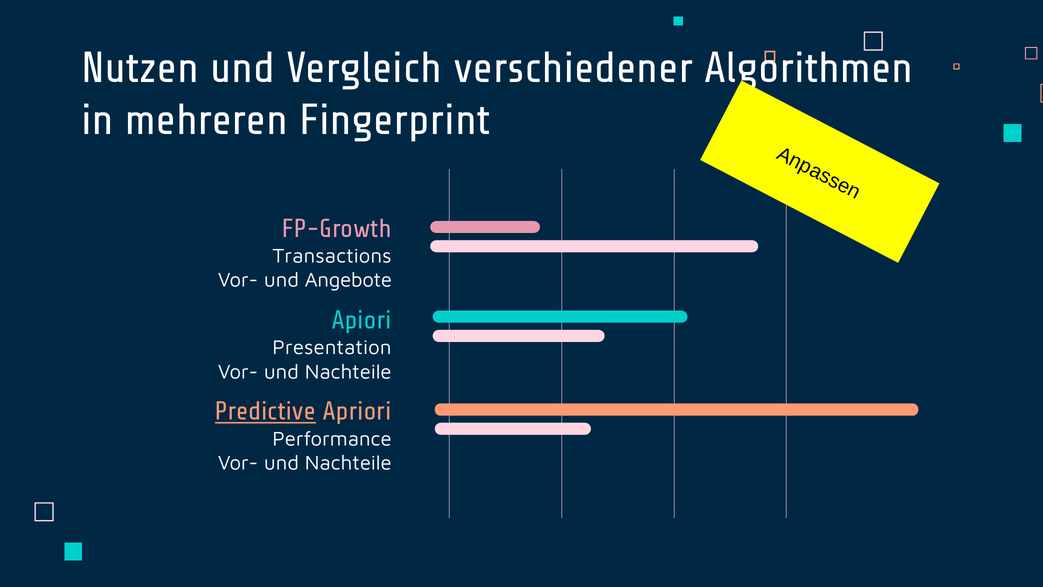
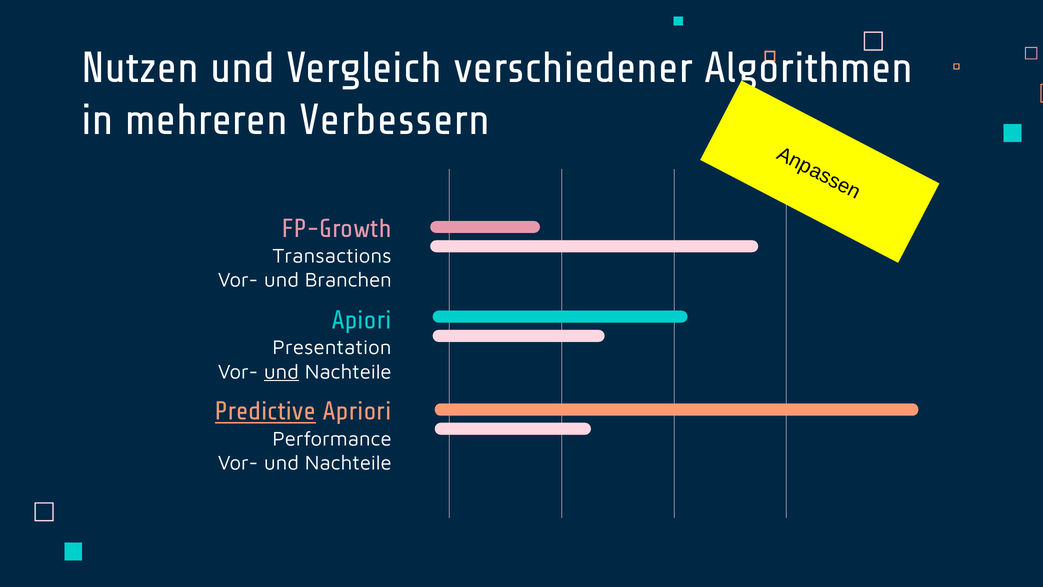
Fingerprint: Fingerprint -> Verbessern (395, 120)
Angebote: Angebote -> Branchen (348, 280)
und underline: none -> present (281, 372)
